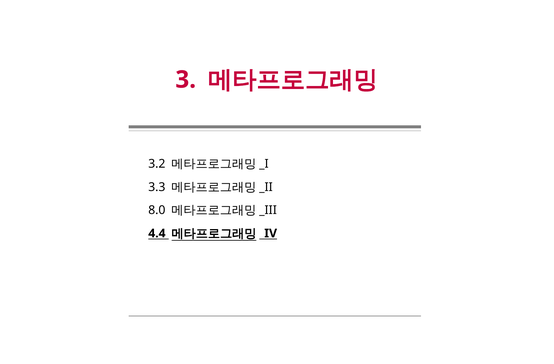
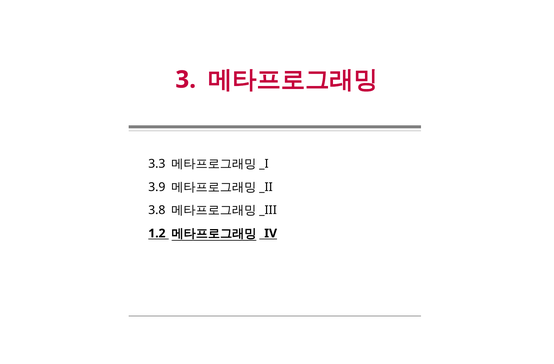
3.2: 3.2 -> 3.3 (157, 164)
3.3: 3.3 -> 3.9 (157, 187)
8.0: 8.0 -> 3.8 (157, 210)
4.4: 4.4 -> 1.2 (157, 233)
